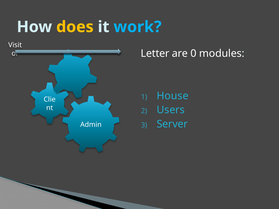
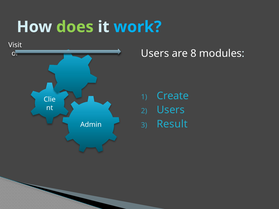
does colour: yellow -> light green (75, 27)
Letter: Letter -> Users (155, 54)
0: 0 -> 8 (193, 54)
House: House -> Create (173, 96)
Server: Server -> Result (172, 124)
